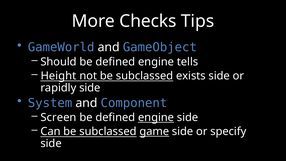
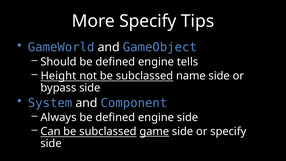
More Checks: Checks -> Specify (148, 21)
exists: exists -> name (191, 76)
rapidly: rapidly -> bypass (58, 88)
Screen: Screen -> Always (58, 117)
engine underline: present -> none (156, 117)
